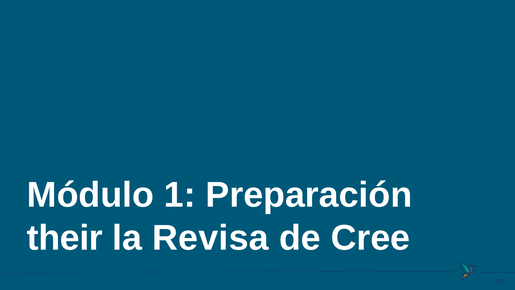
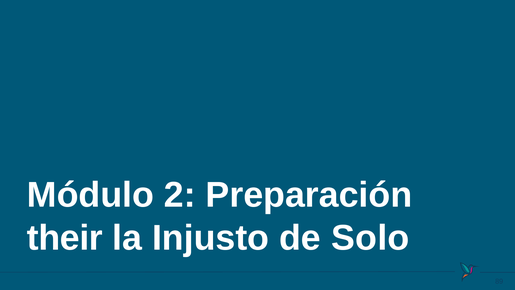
1: 1 -> 2 (180, 195)
Revisa: Revisa -> Injusto (211, 238)
Cree: Cree -> Solo (370, 238)
